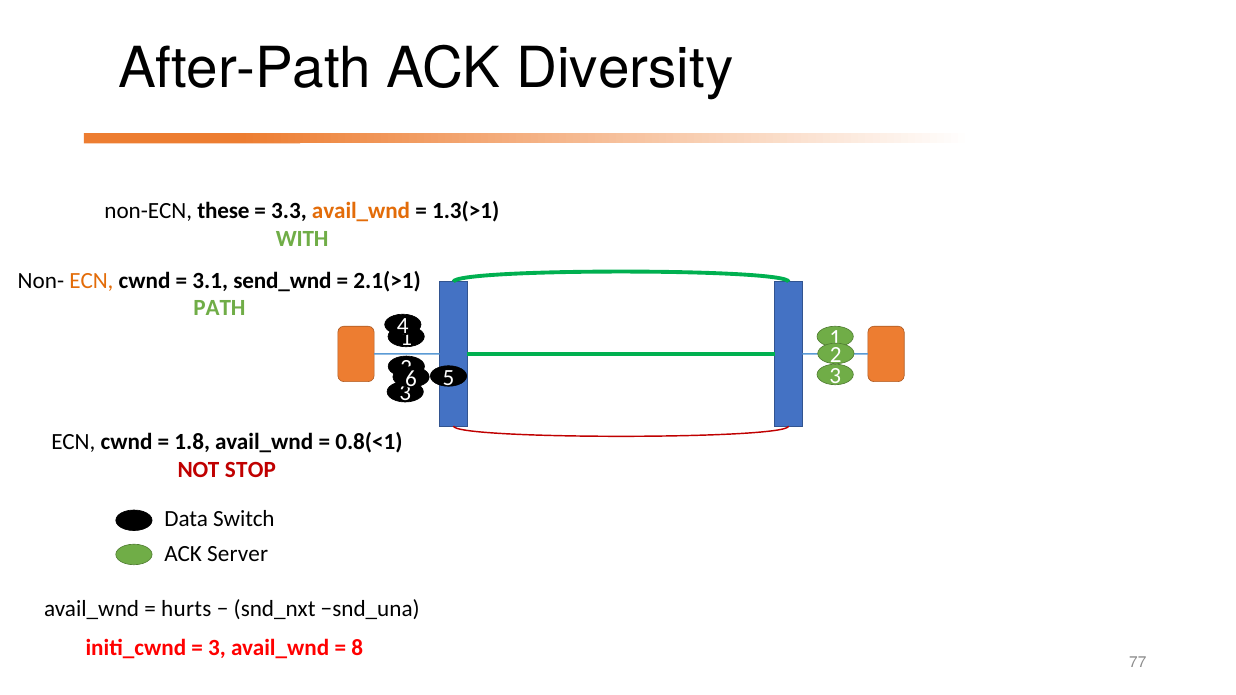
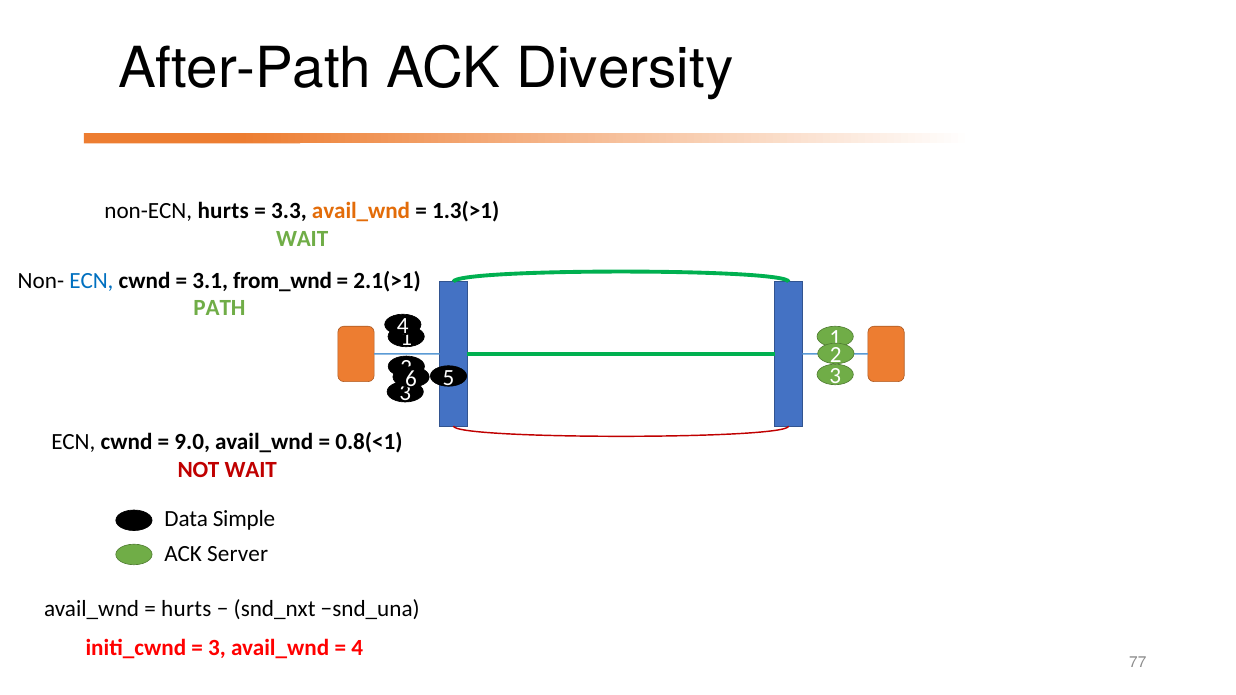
non-ECN these: these -> hurts (223, 211)
WITH: WITH -> WAIT (302, 238)
ECN colour: orange -> blue (91, 281)
send_wnd: send_wnd -> from_wnd (283, 281)
1.8: 1.8 -> 9.0 (192, 442)
NOT STOP: STOP -> WAIT (251, 470)
Switch: Switch -> Simple (244, 520)
8: 8 -> 4 (357, 648)
